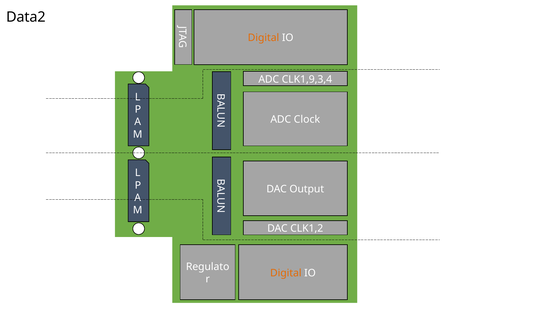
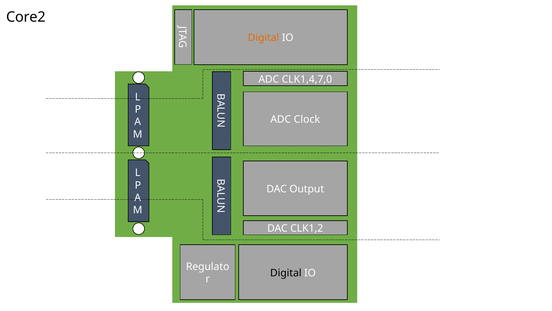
Data2: Data2 -> Core2 (26, 17)
CLK1,9,3,4: CLK1,9,3,4 -> CLK1,4,7,0 (307, 79)
Digital colour: orange -> black (286, 272)
